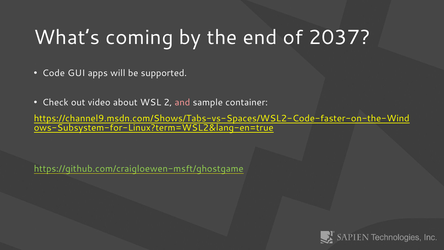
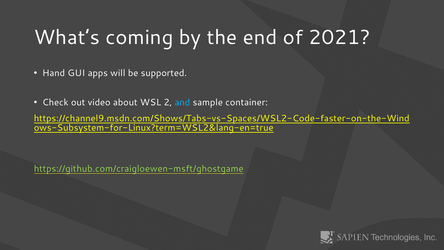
2037: 2037 -> 2021 (339, 37)
Code: Code -> Hand (54, 73)
and colour: pink -> light blue (182, 102)
